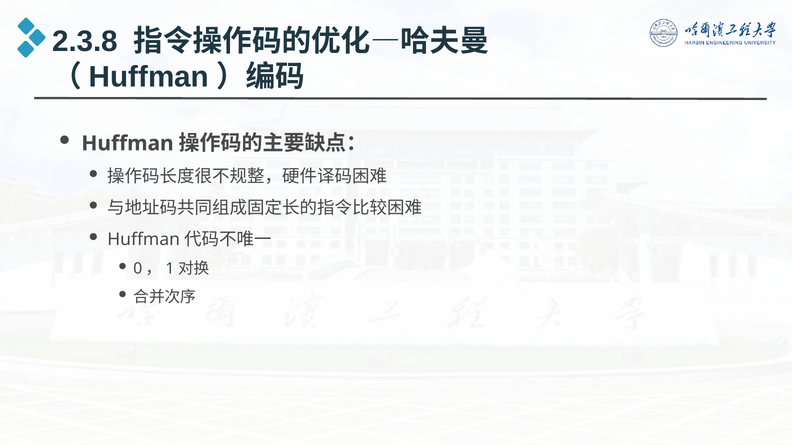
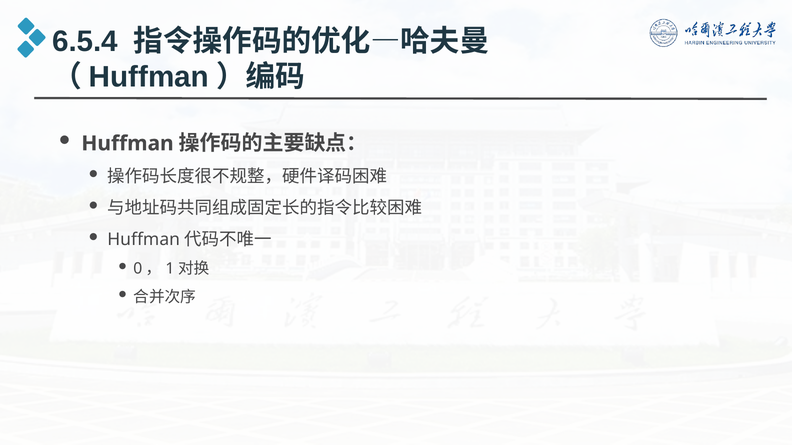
2.3.8: 2.3.8 -> 6.5.4 (85, 41)
